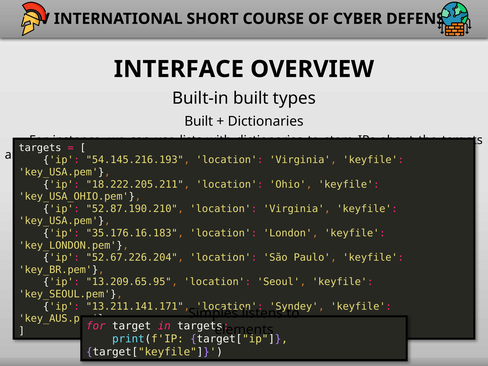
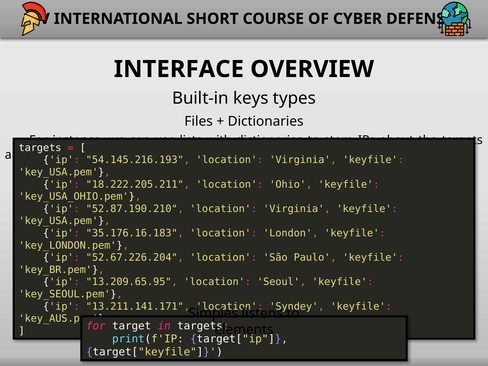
Built-in built: built -> keys (251, 98)
Built: Built -> Files (199, 122)
